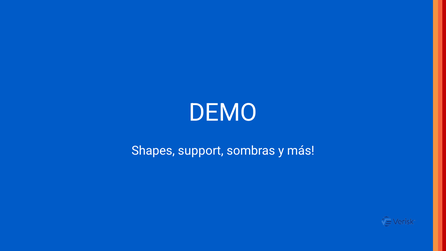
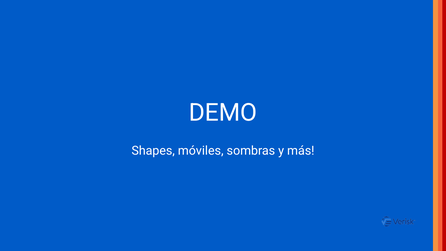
support: support -> móviles (201, 151)
